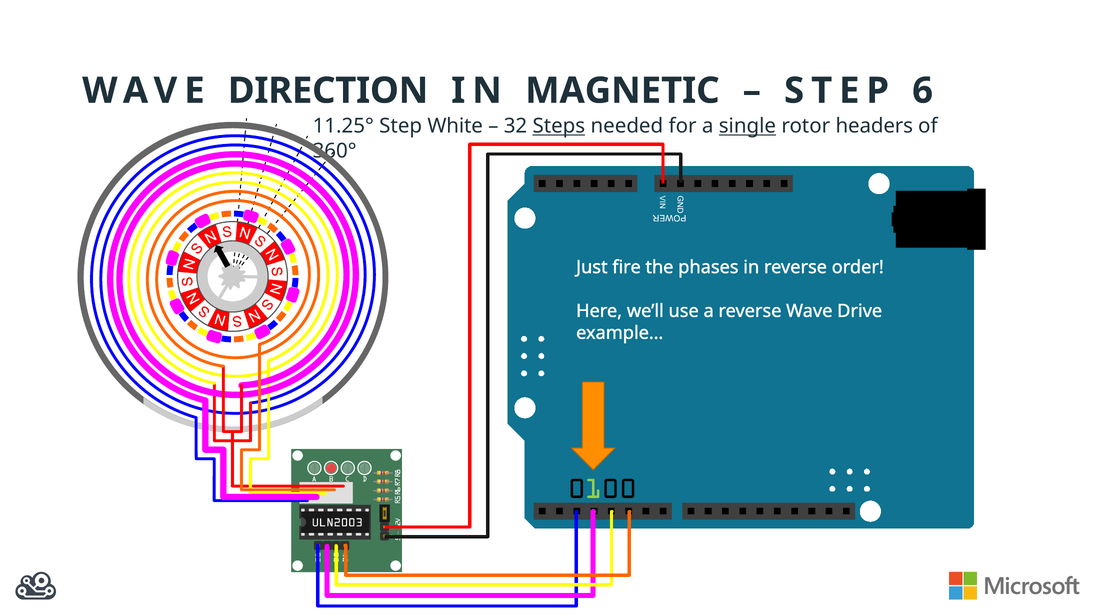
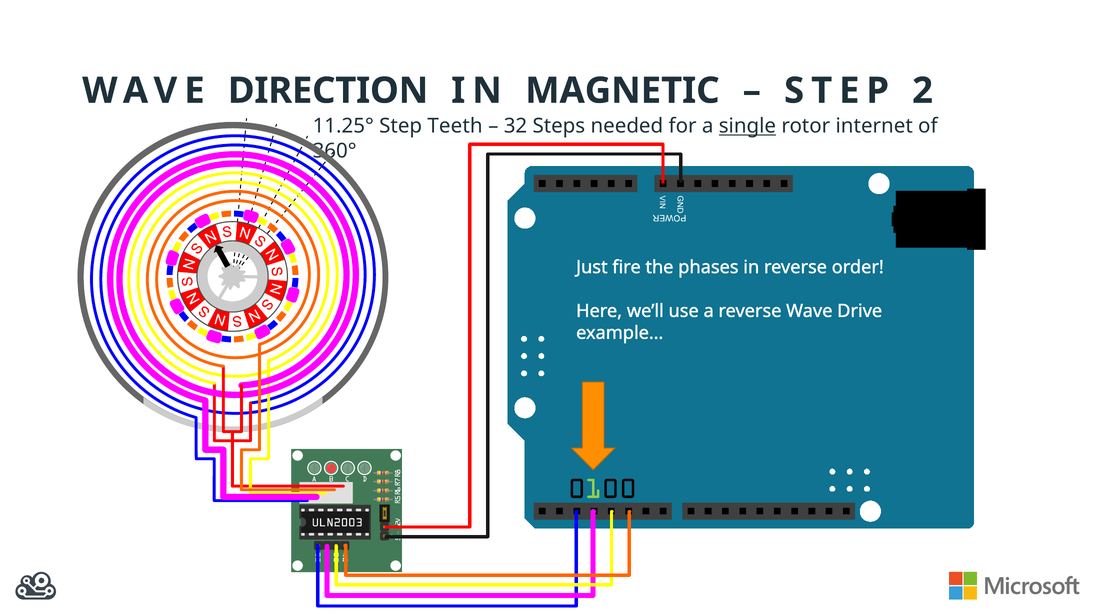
6: 6 -> 2 (923, 91)
White: White -> Teeth (455, 126)
Steps underline: present -> none (559, 126)
headers: headers -> internet (874, 126)
